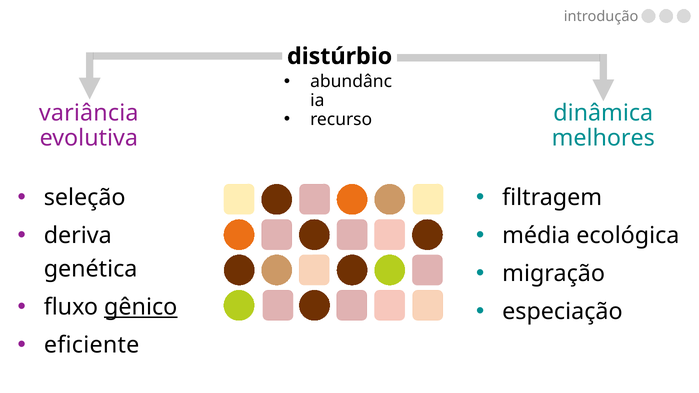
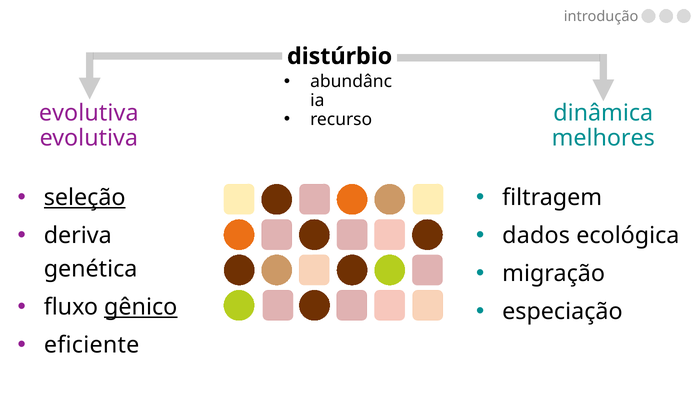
variância: variância -> evolutiva (89, 113)
seleção underline: none -> present (85, 198)
média: média -> dados (536, 236)
